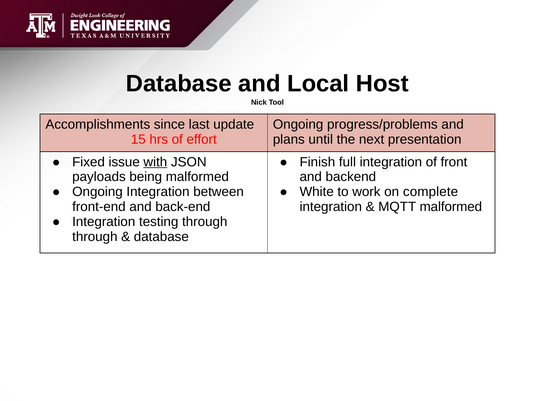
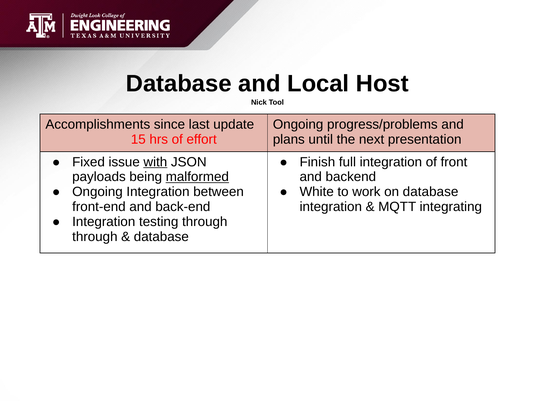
malformed underline: none -> present (197, 177)
on complete: complete -> database (431, 192)
MQTT malformed: malformed -> integrating (451, 207)
